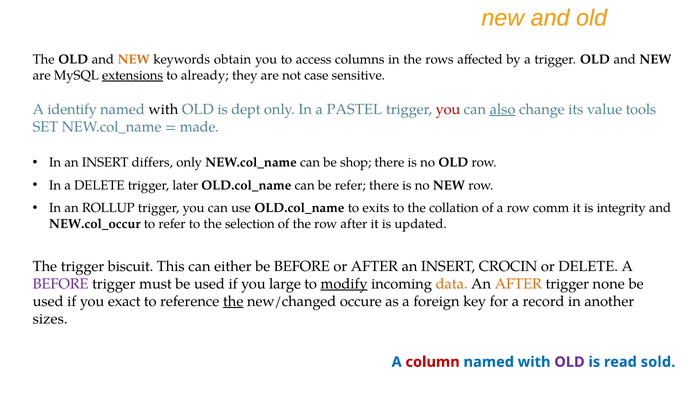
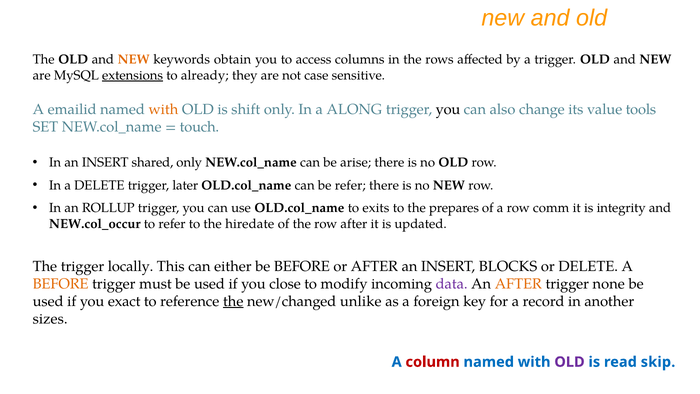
identify: identify -> emailid (72, 109)
with colour: black -> orange (163, 109)
dept: dept -> shift (246, 109)
PASTEL: PASTEL -> ALONG (354, 109)
you colour: red -> black (448, 109)
also underline: present -> none (503, 109)
made: made -> touch (199, 127)
differs: differs -> shared (152, 162)
shop: shop -> arise (356, 162)
collation: collation -> prepares (454, 208)
selection: selection -> hiredate (250, 224)
biscuit: biscuit -> locally (131, 266)
CROCIN: CROCIN -> BLOCKS (508, 266)
BEFORE colour: purple -> orange (61, 284)
large: large -> close (285, 284)
modify underline: present -> none (344, 284)
data colour: orange -> purple (452, 284)
occure: occure -> unlike (361, 301)
sold: sold -> skip (658, 362)
